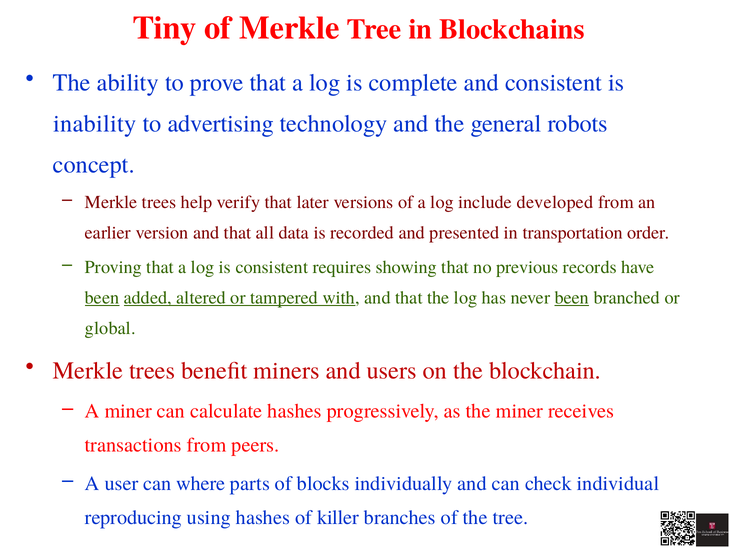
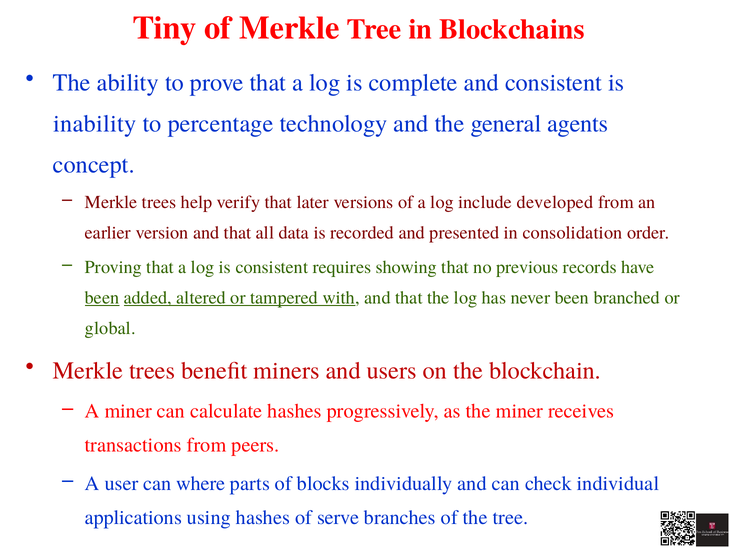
advertising: advertising -> percentage (221, 123)
robots: robots -> agents (578, 123)
transportation: transportation -> consolidation (573, 232)
been underline: present -> none (572, 297)
reproducing: reproducing -> applications (133, 517)
killer: killer -> serve (338, 517)
